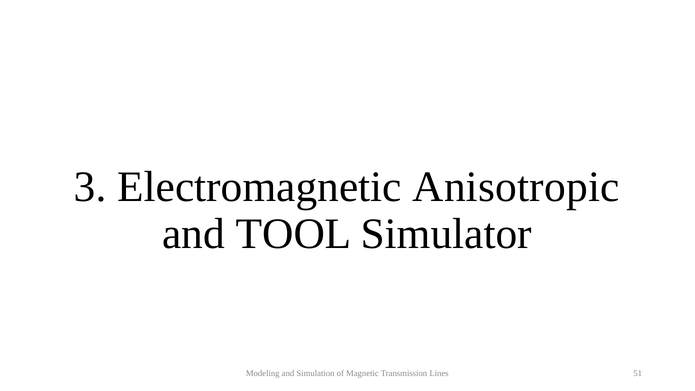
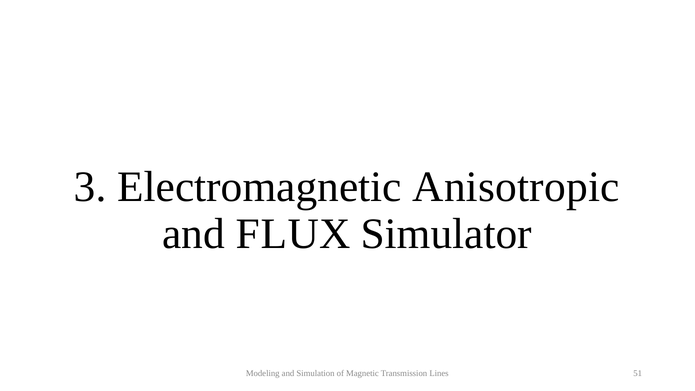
TOOL: TOOL -> FLUX (293, 234)
